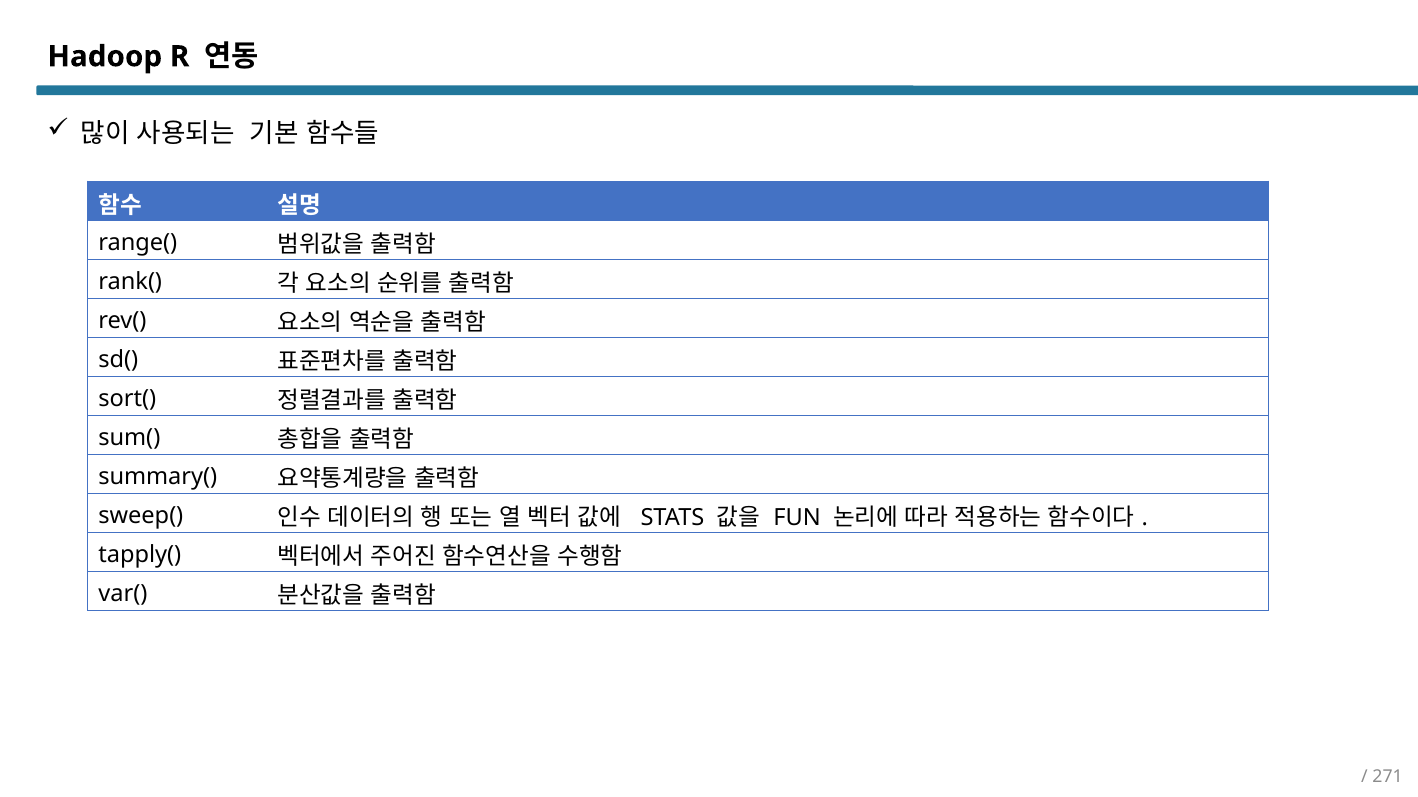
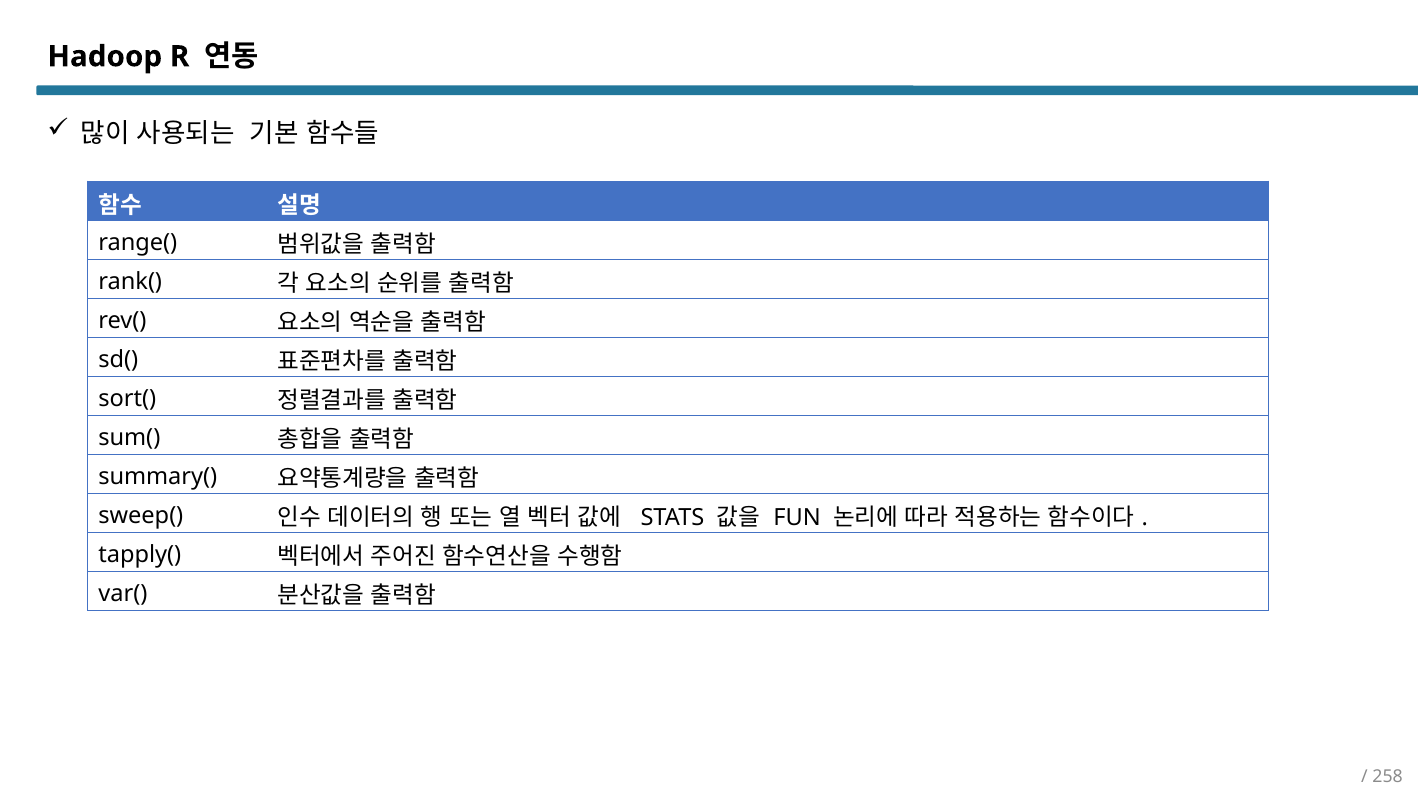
271: 271 -> 258 (1388, 777)
